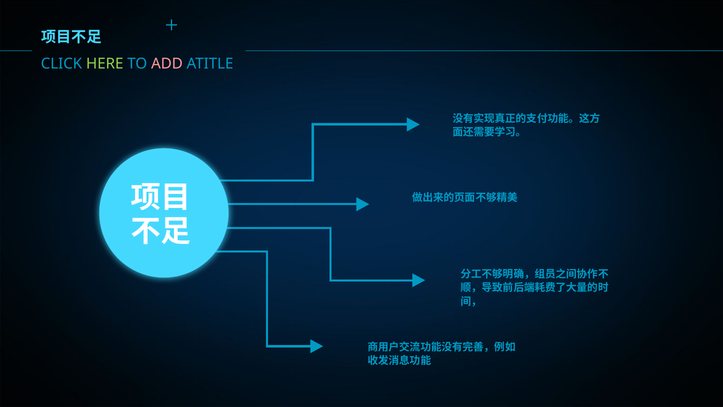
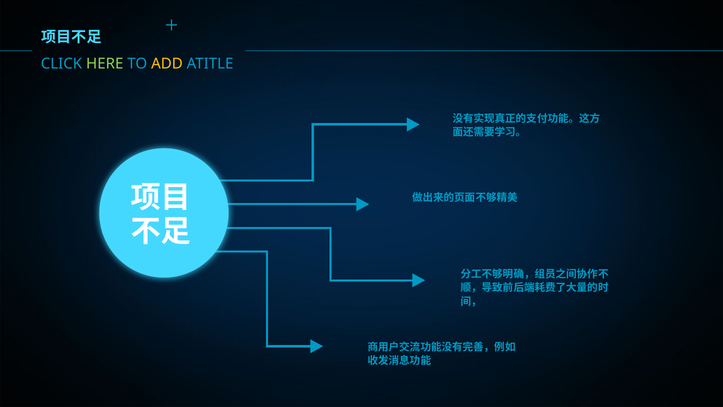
ADD colour: pink -> yellow (167, 64)
